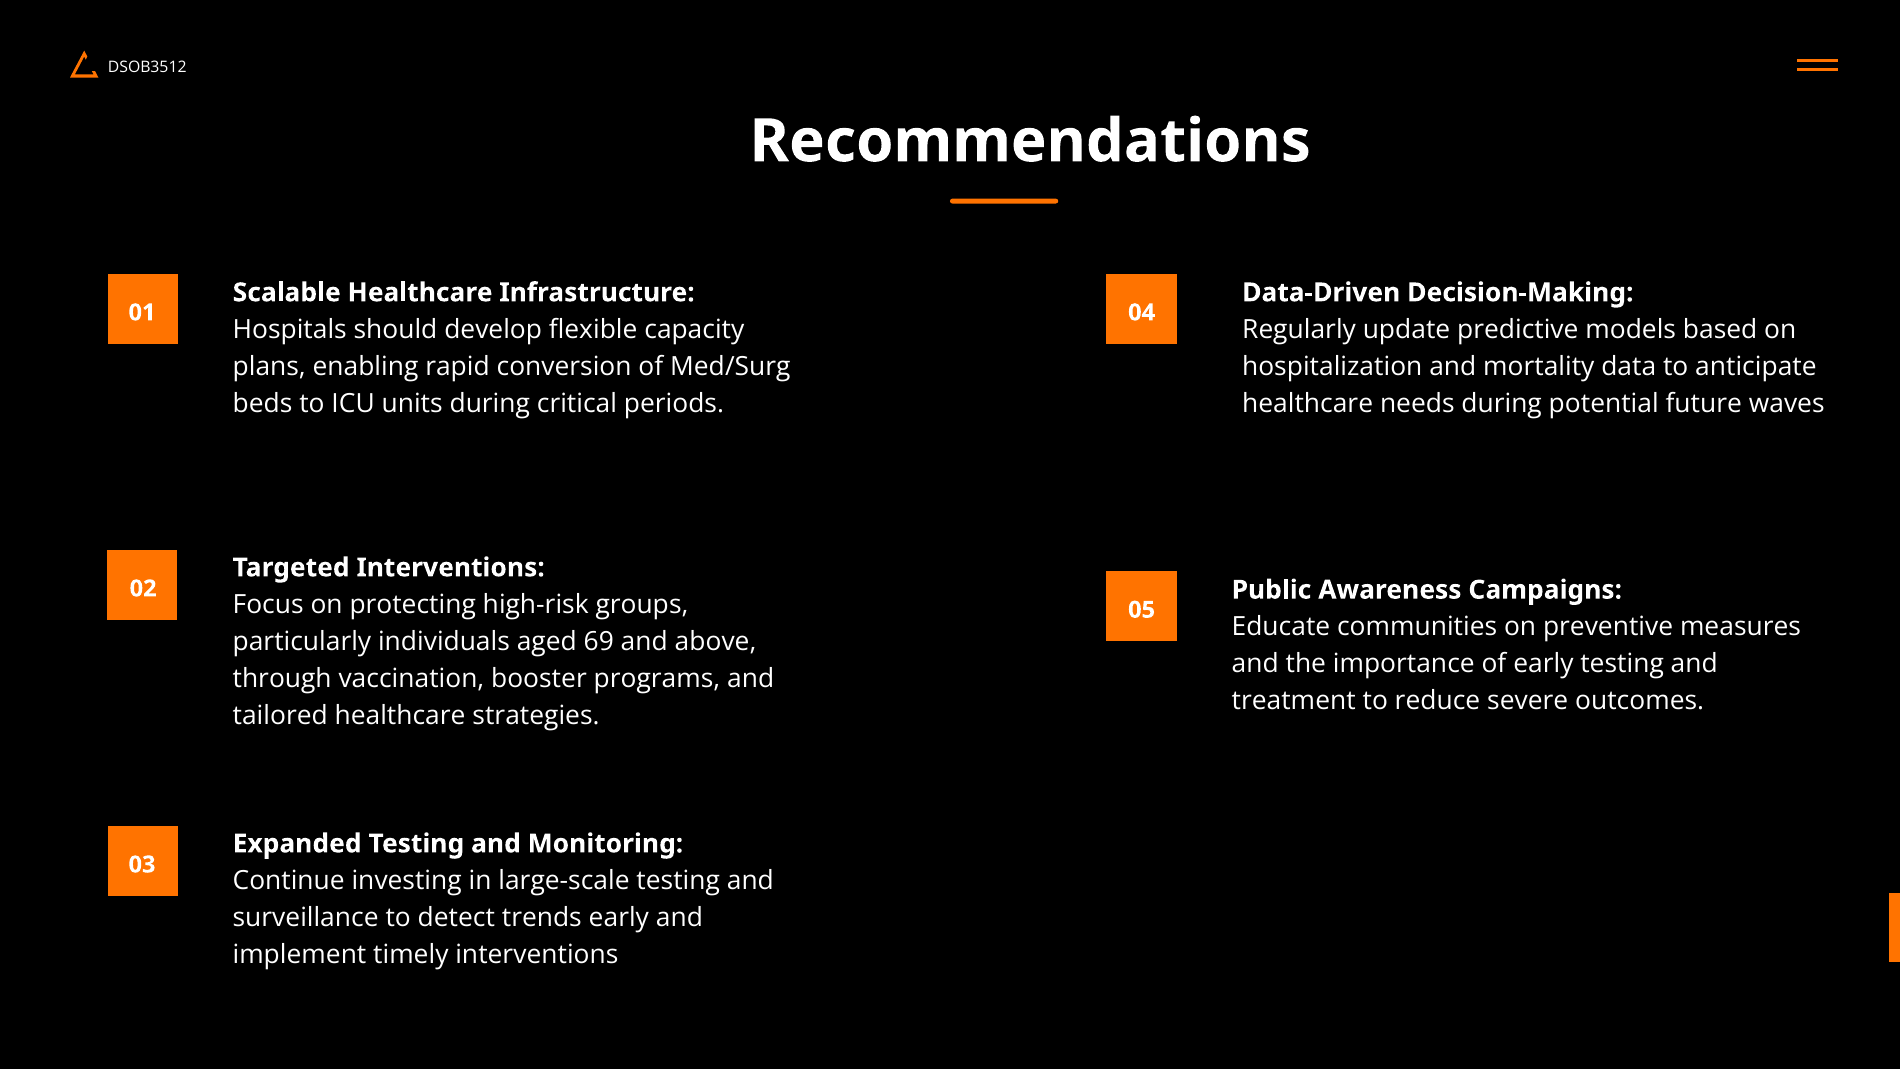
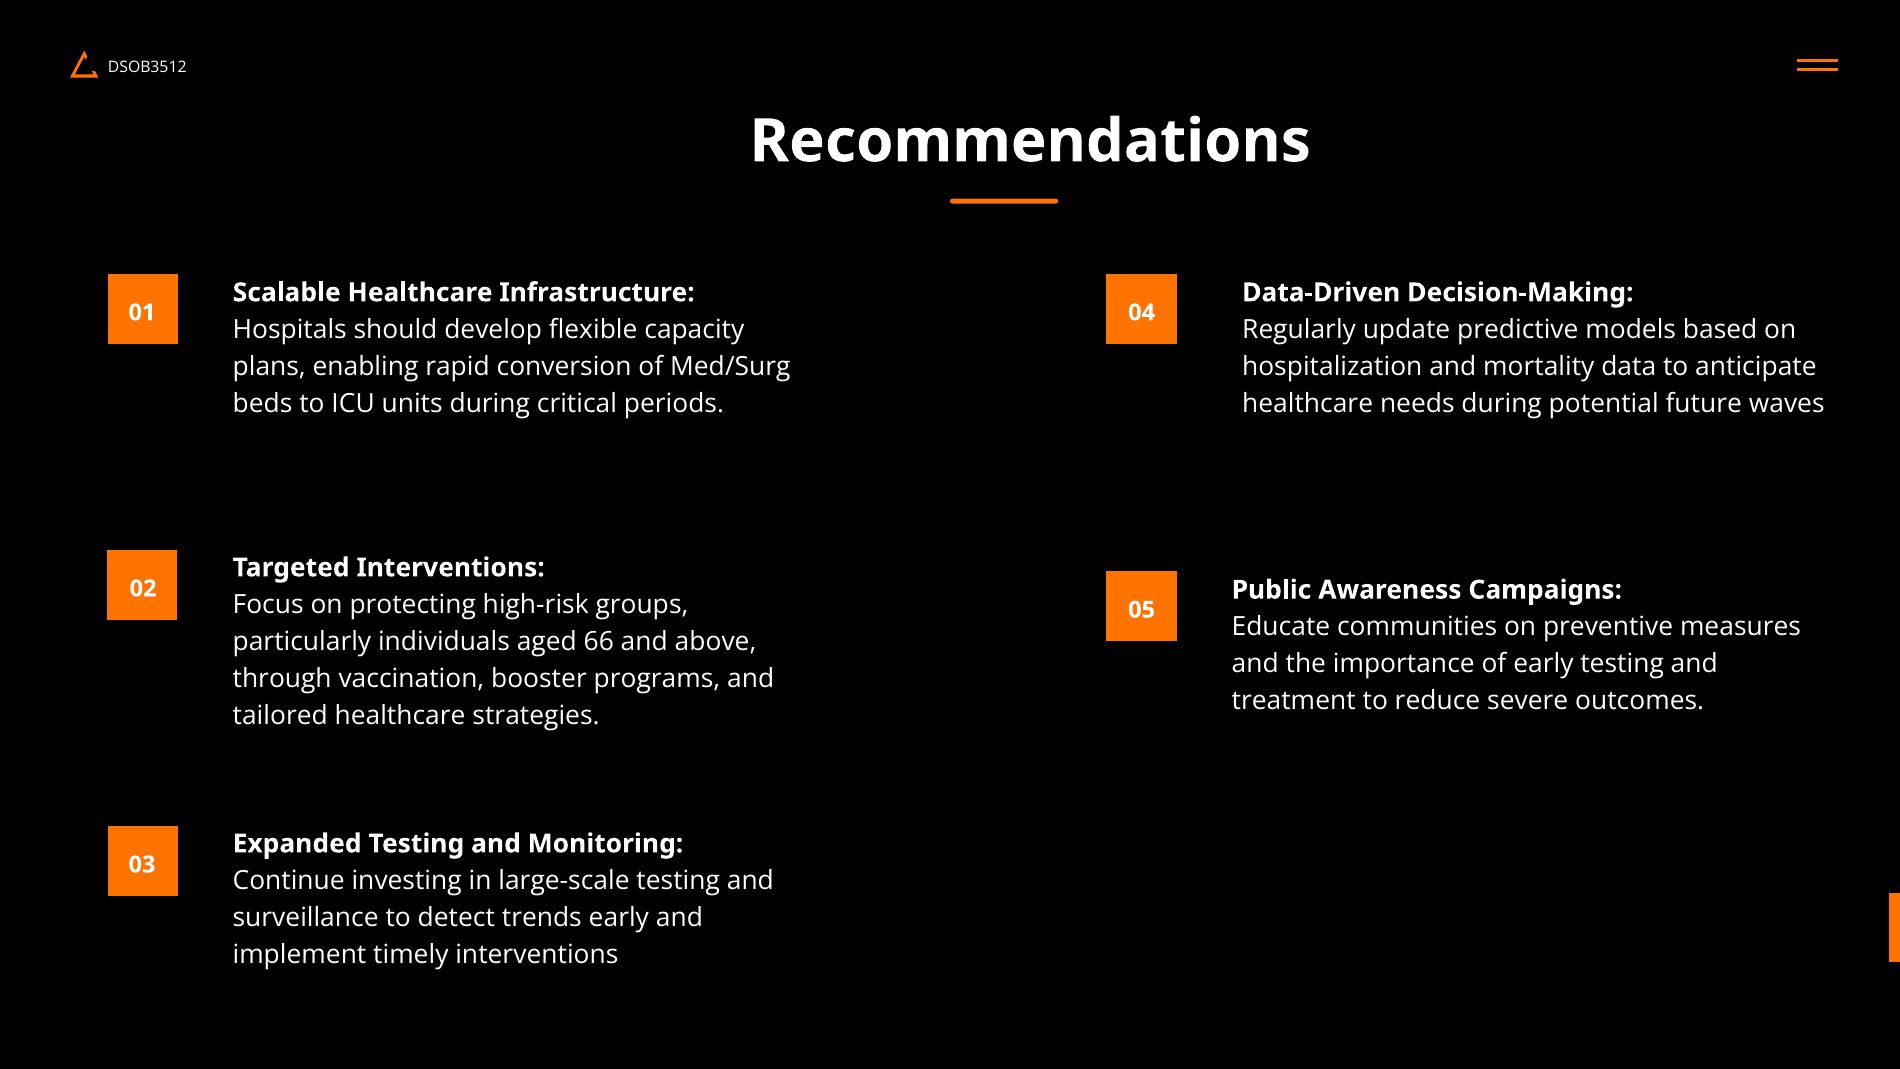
69: 69 -> 66 (599, 641)
